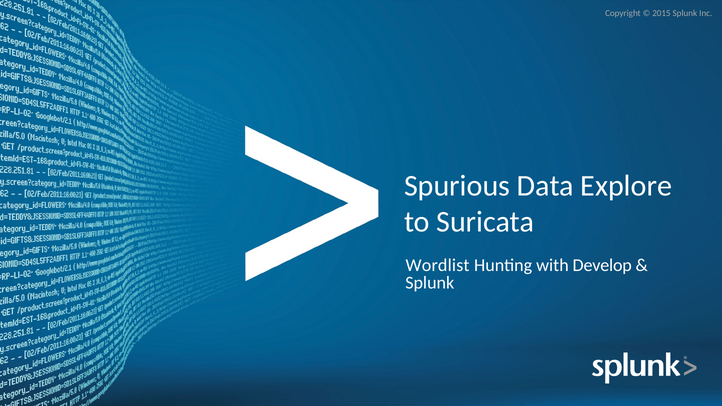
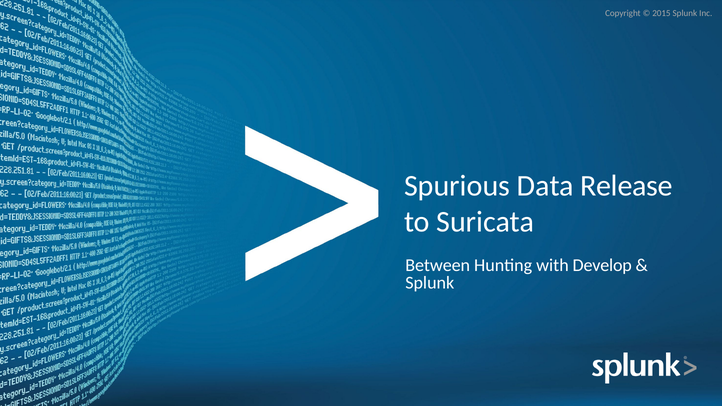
Explore: Explore -> Release (626, 186)
Wordlist: Wordlist -> Between (438, 266)
